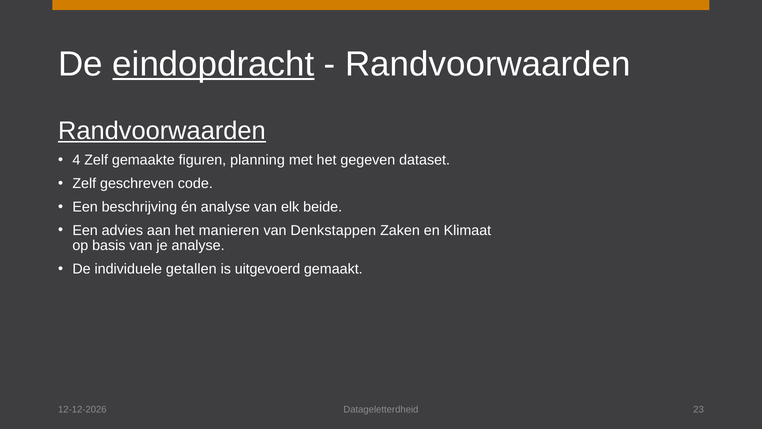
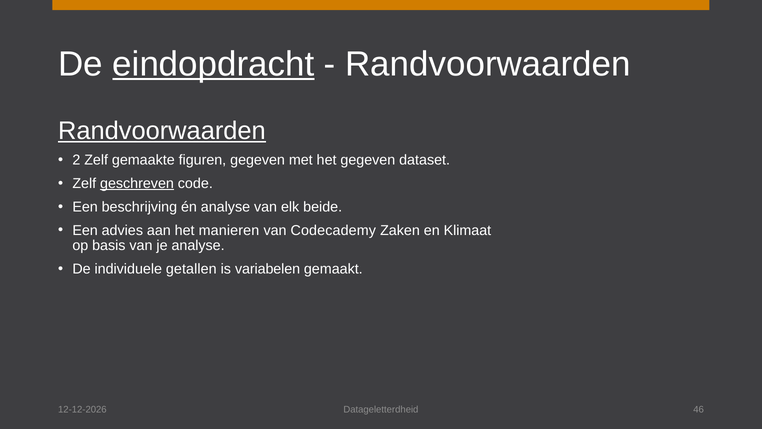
4: 4 -> 2 (76, 160)
figuren planning: planning -> gegeven (258, 160)
geschreven underline: none -> present (137, 183)
Denkstappen: Denkstappen -> Codecademy (333, 230)
uitgevoerd: uitgevoerd -> variabelen (268, 269)
23: 23 -> 46 (699, 409)
